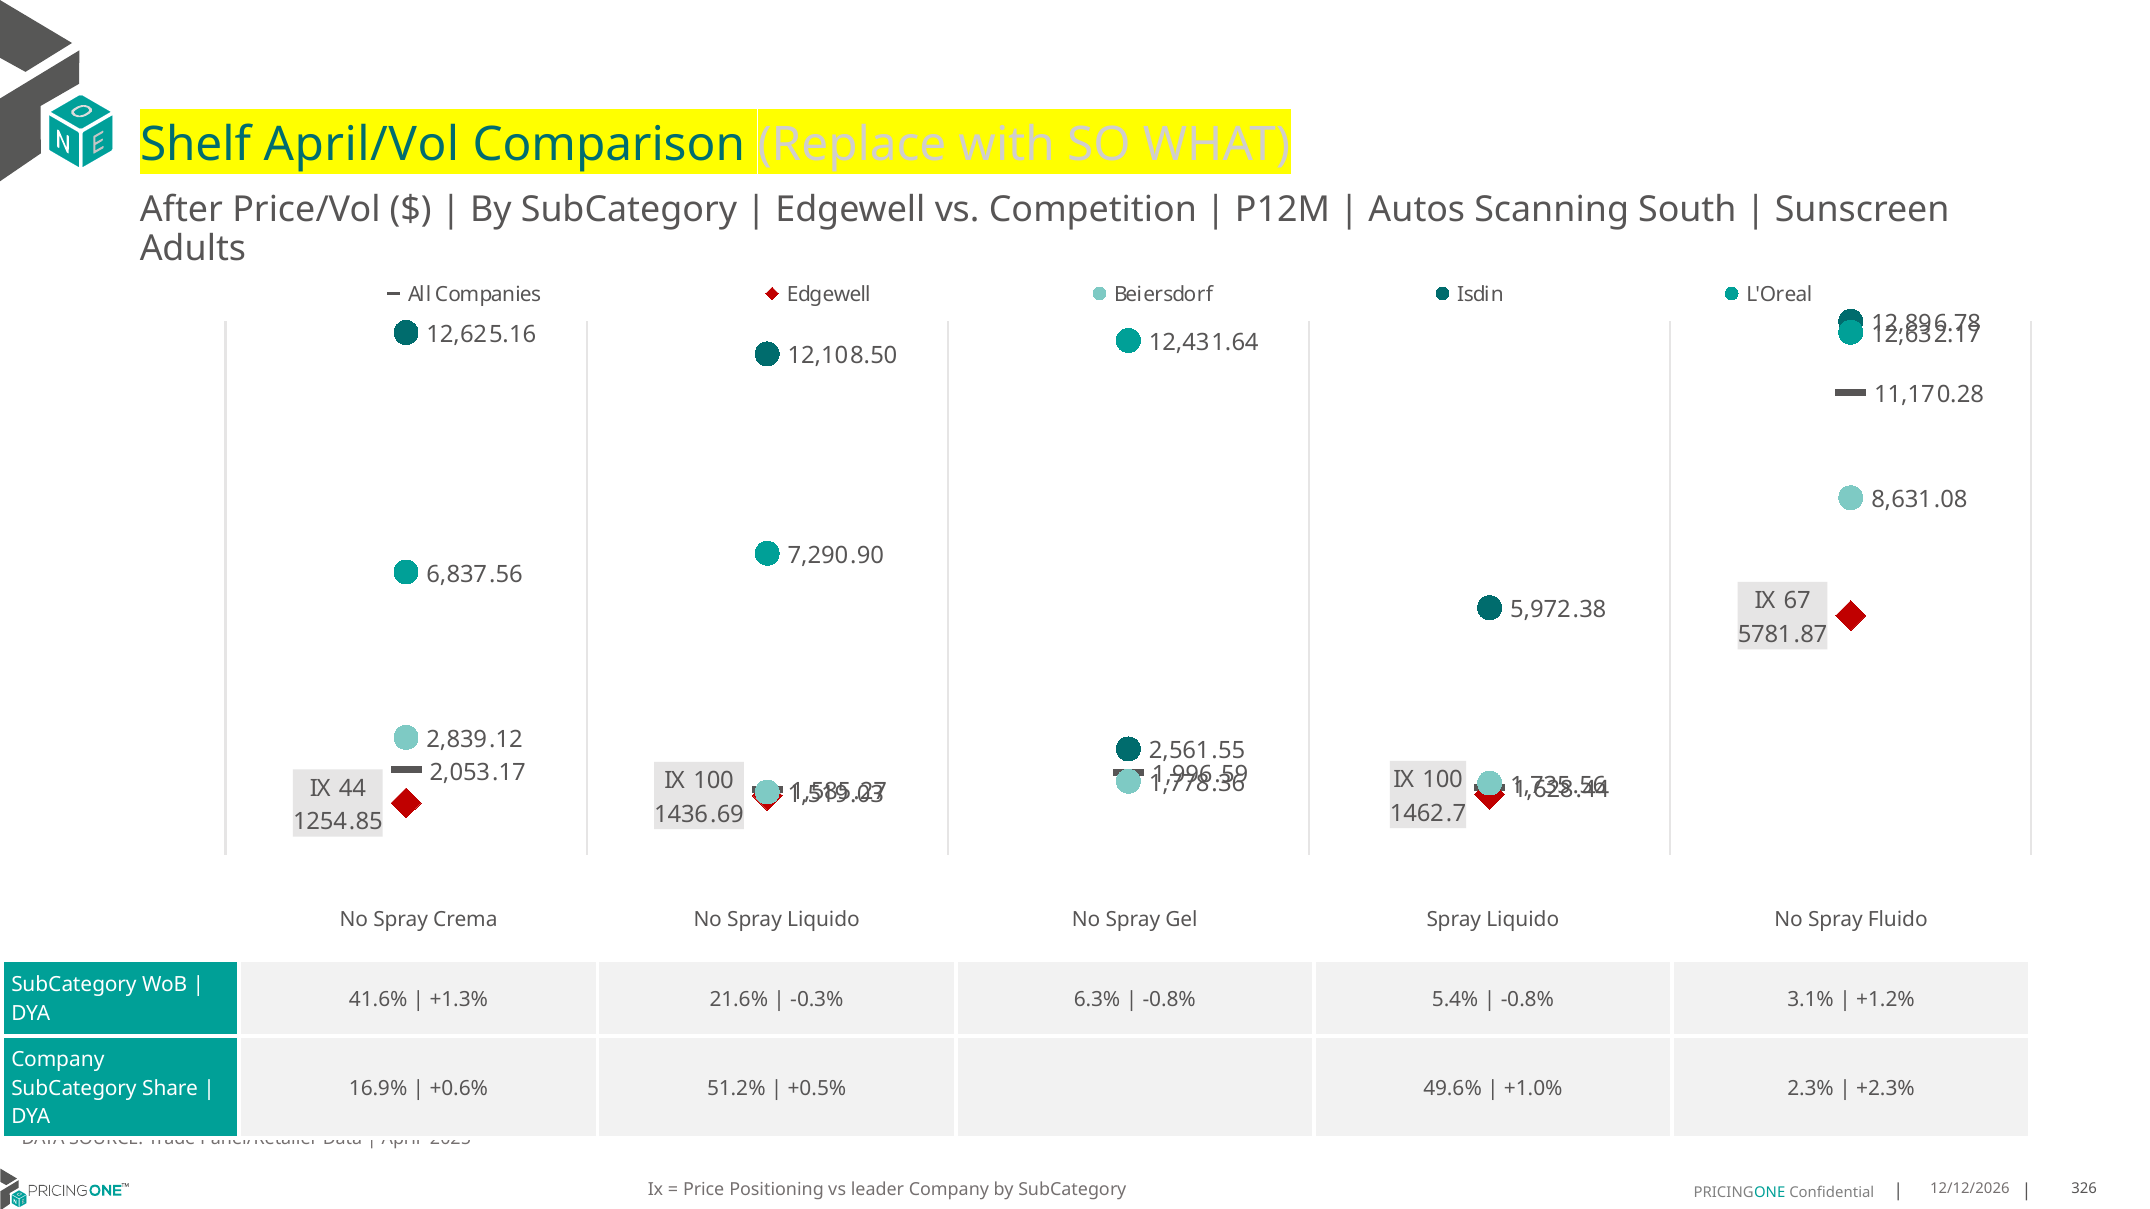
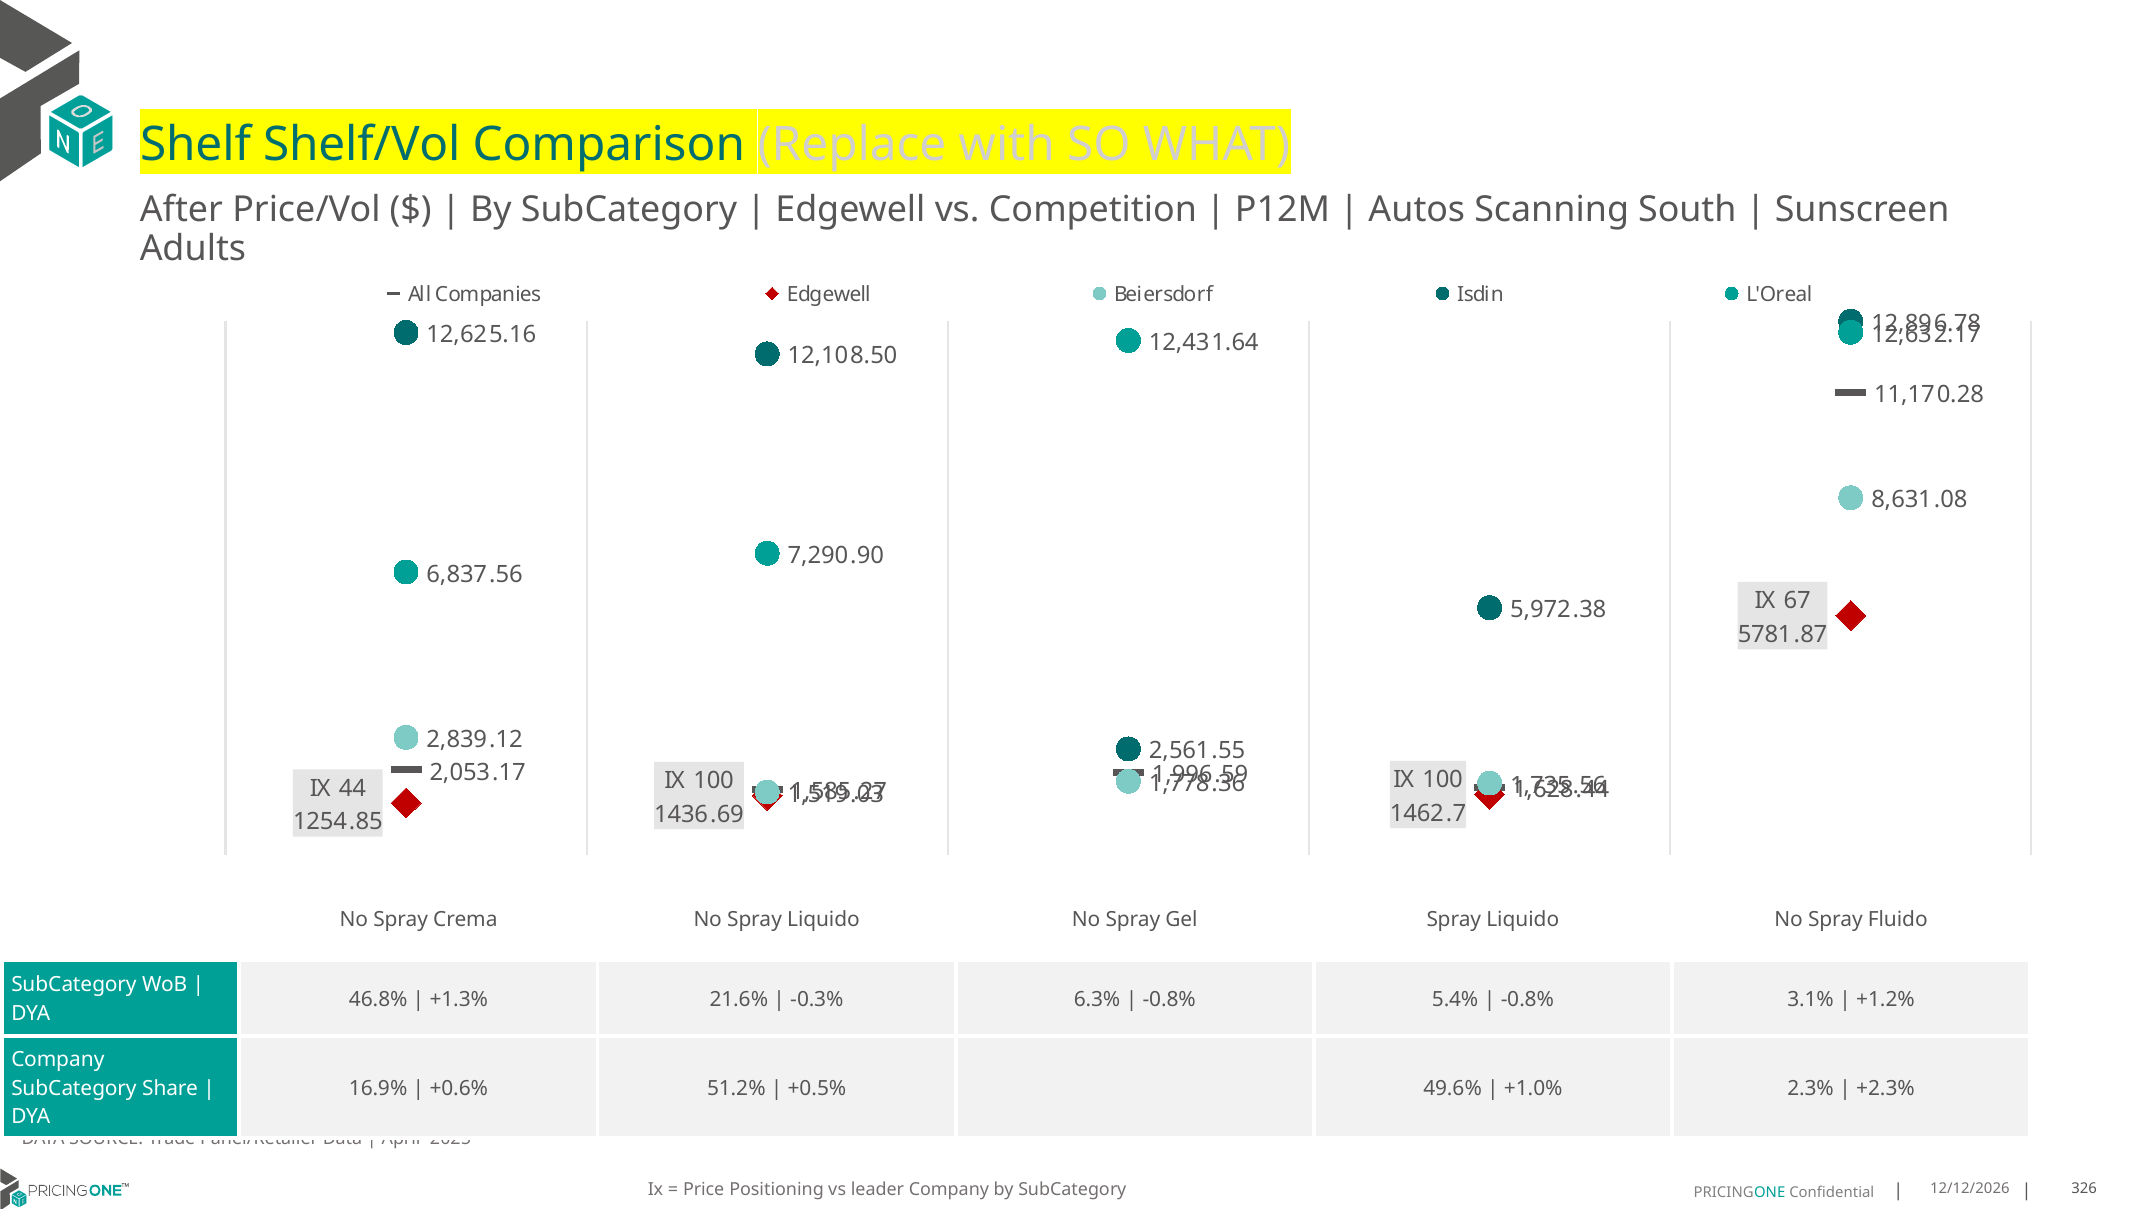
April/Vol: April/Vol -> Shelf/Vol (362, 144)
41.6%: 41.6% -> 46.8% (378, 1000)
